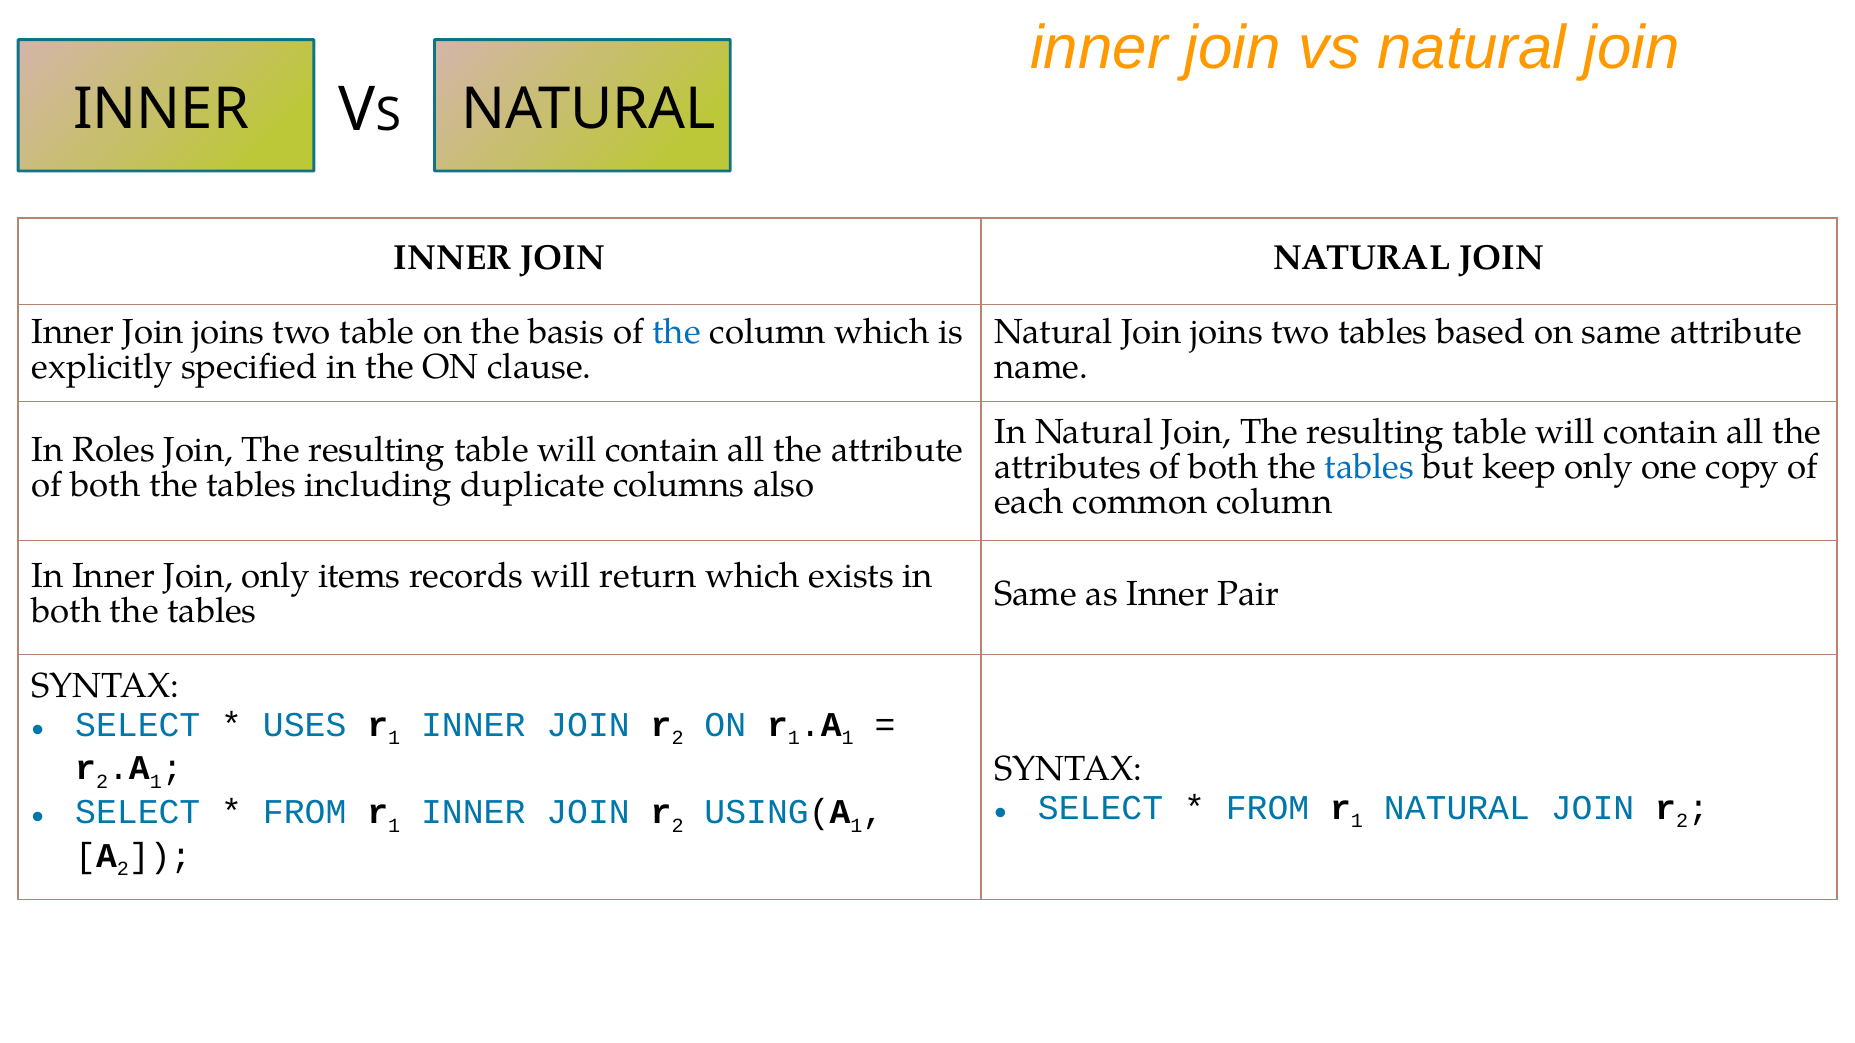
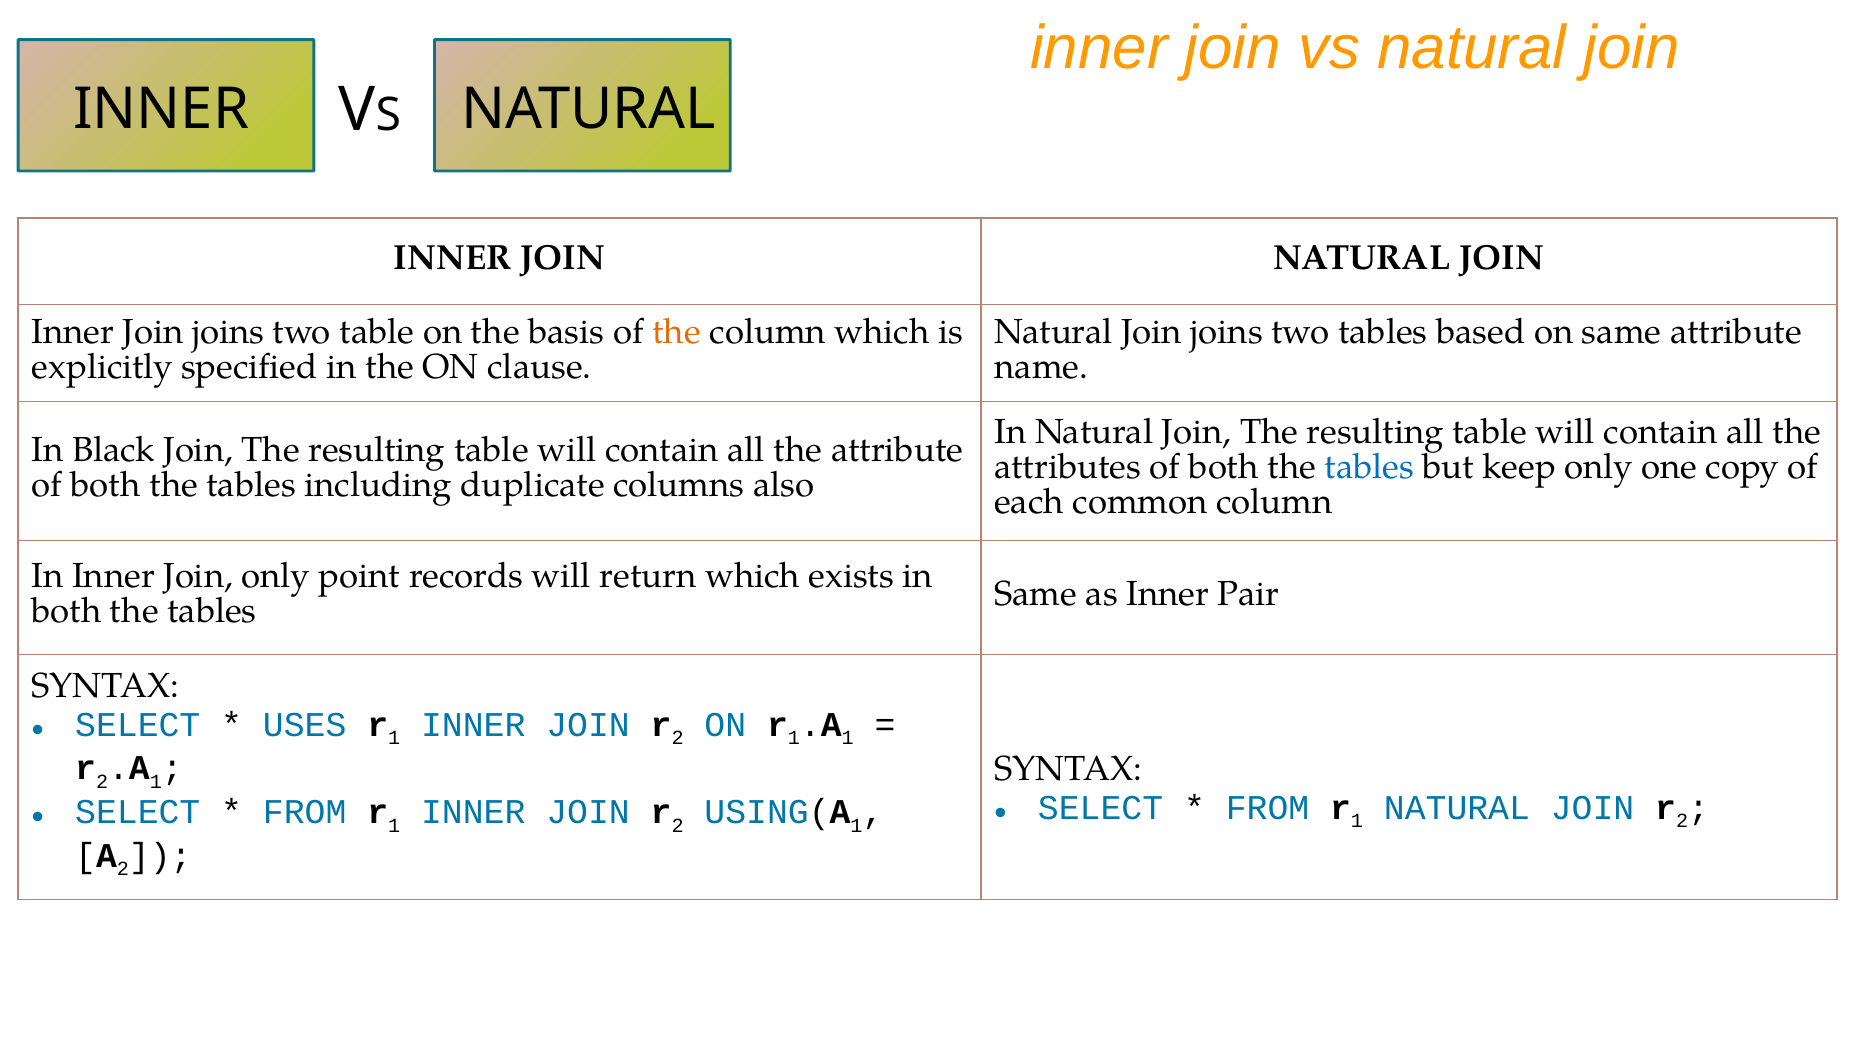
the colour: blue -> orange (677, 332)
Roles: Roles -> Black (114, 450)
items: items -> point (359, 577)
